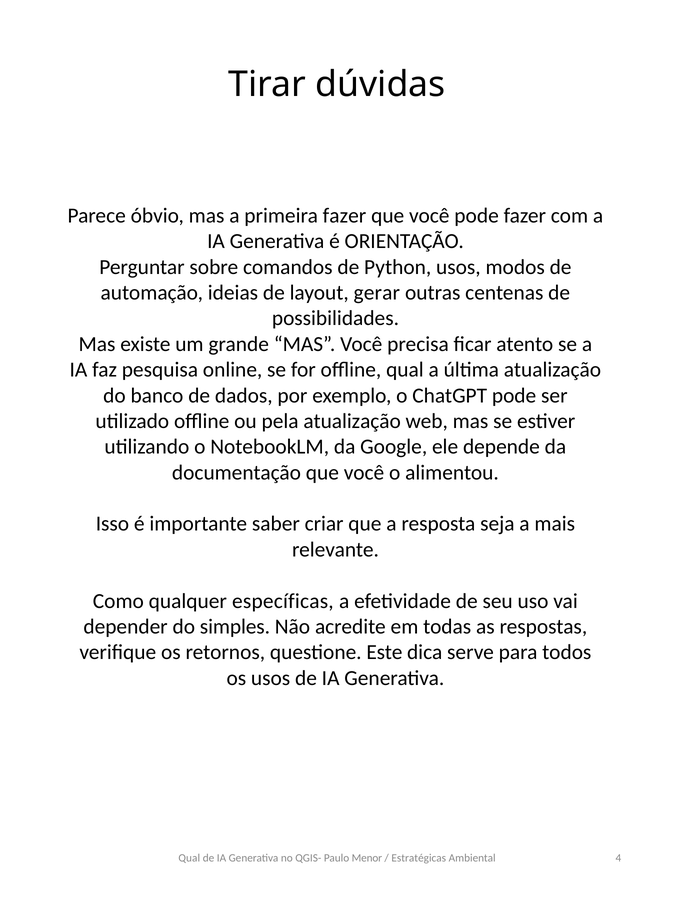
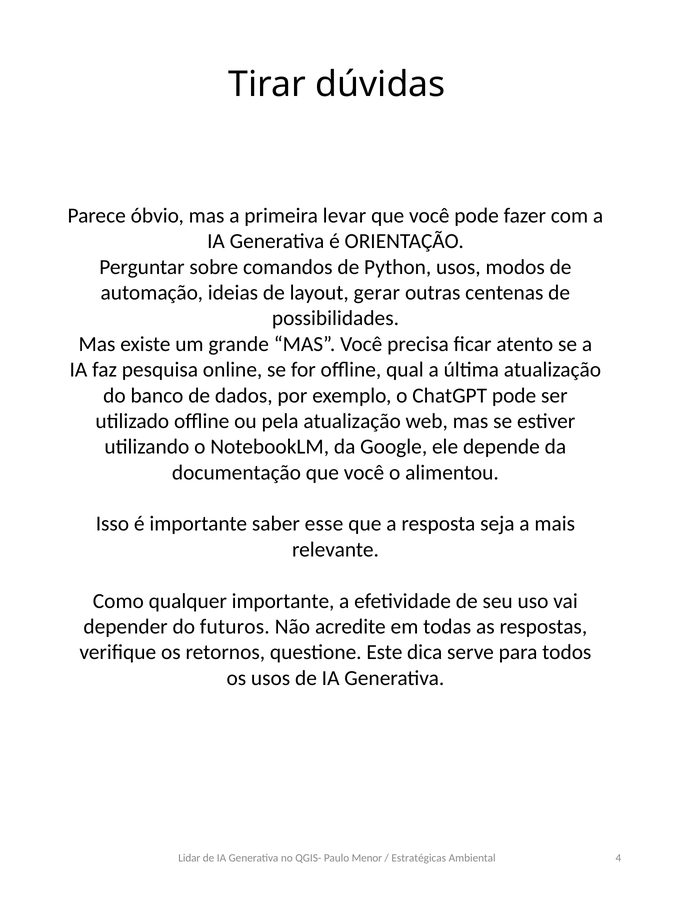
primeira fazer: fazer -> levar (344, 216)
criar: criar -> esse (324, 524)
qualquer específicas: específicas -> importante (283, 601)
simples: simples -> futuros (235, 626)
Qual: Qual -> Lidar (189, 858)
